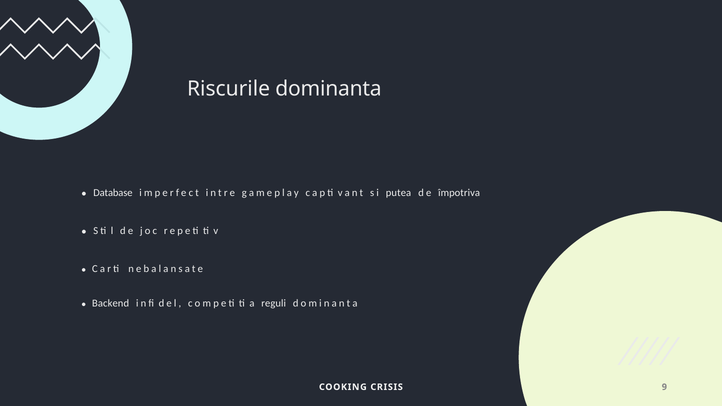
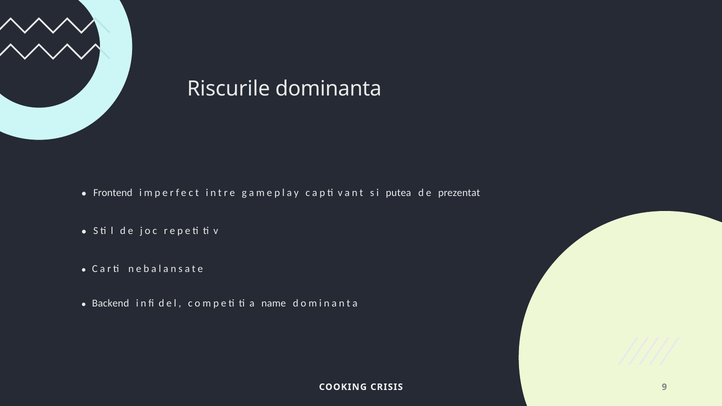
Database: Database -> Frontend (113, 193)
împotriva: împotriva -> prezentat (459, 193)
reguli: reguli -> name (274, 303)
